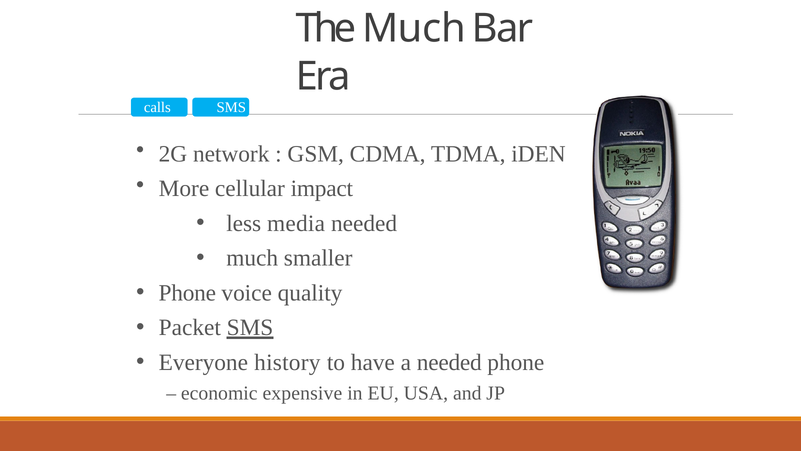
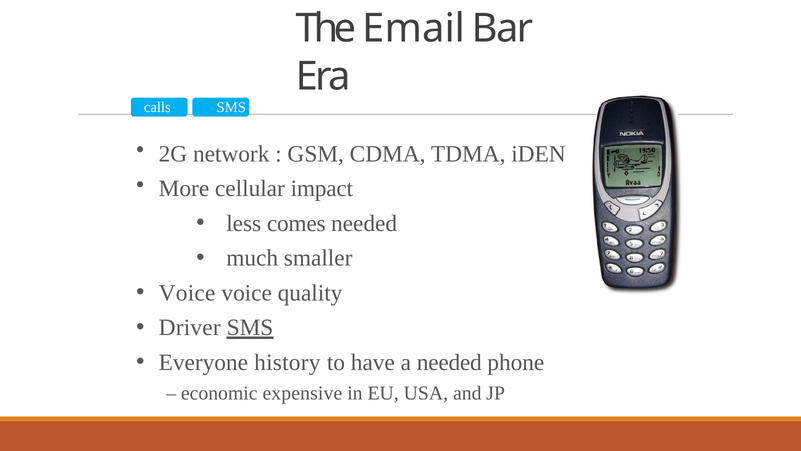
The Much: Much -> Email (414, 28)
media: media -> comes (296, 223)
Phone: Phone -> Voice (187, 293)
Packet: Packet -> Driver (190, 327)
